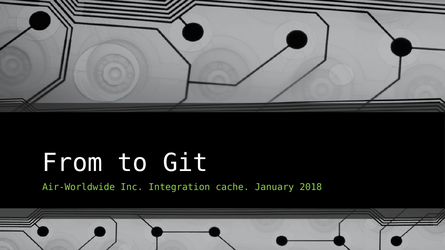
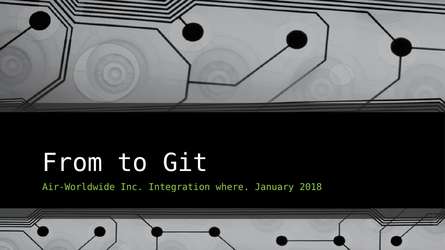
cache: cache -> where (232, 187)
